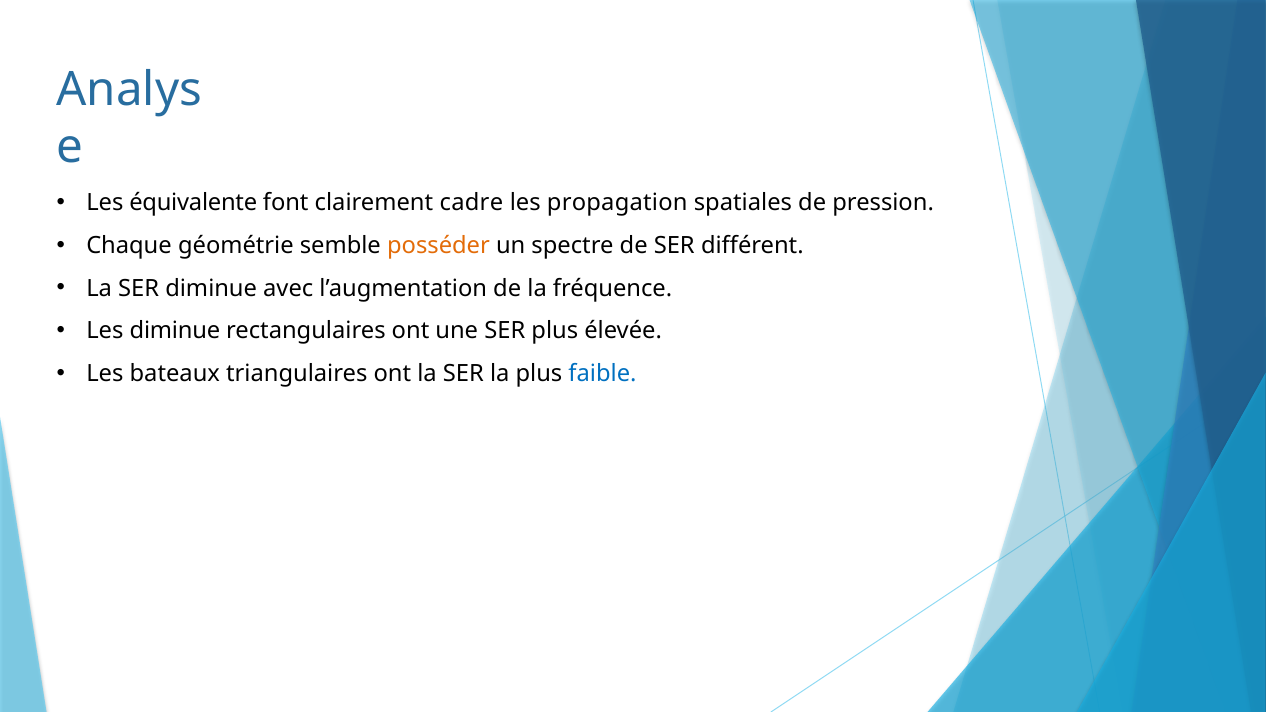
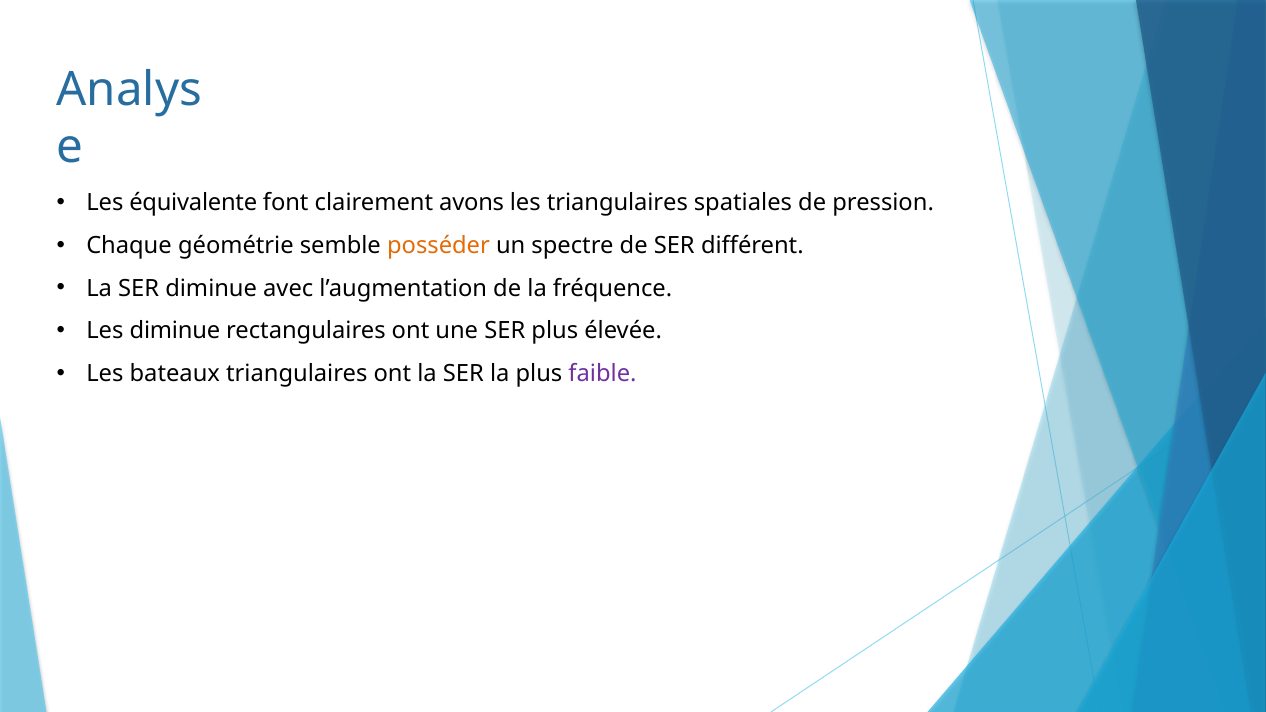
cadre: cadre -> avons (472, 203)
les propagation: propagation -> triangulaires (617, 203)
faible colour: blue -> purple (602, 374)
